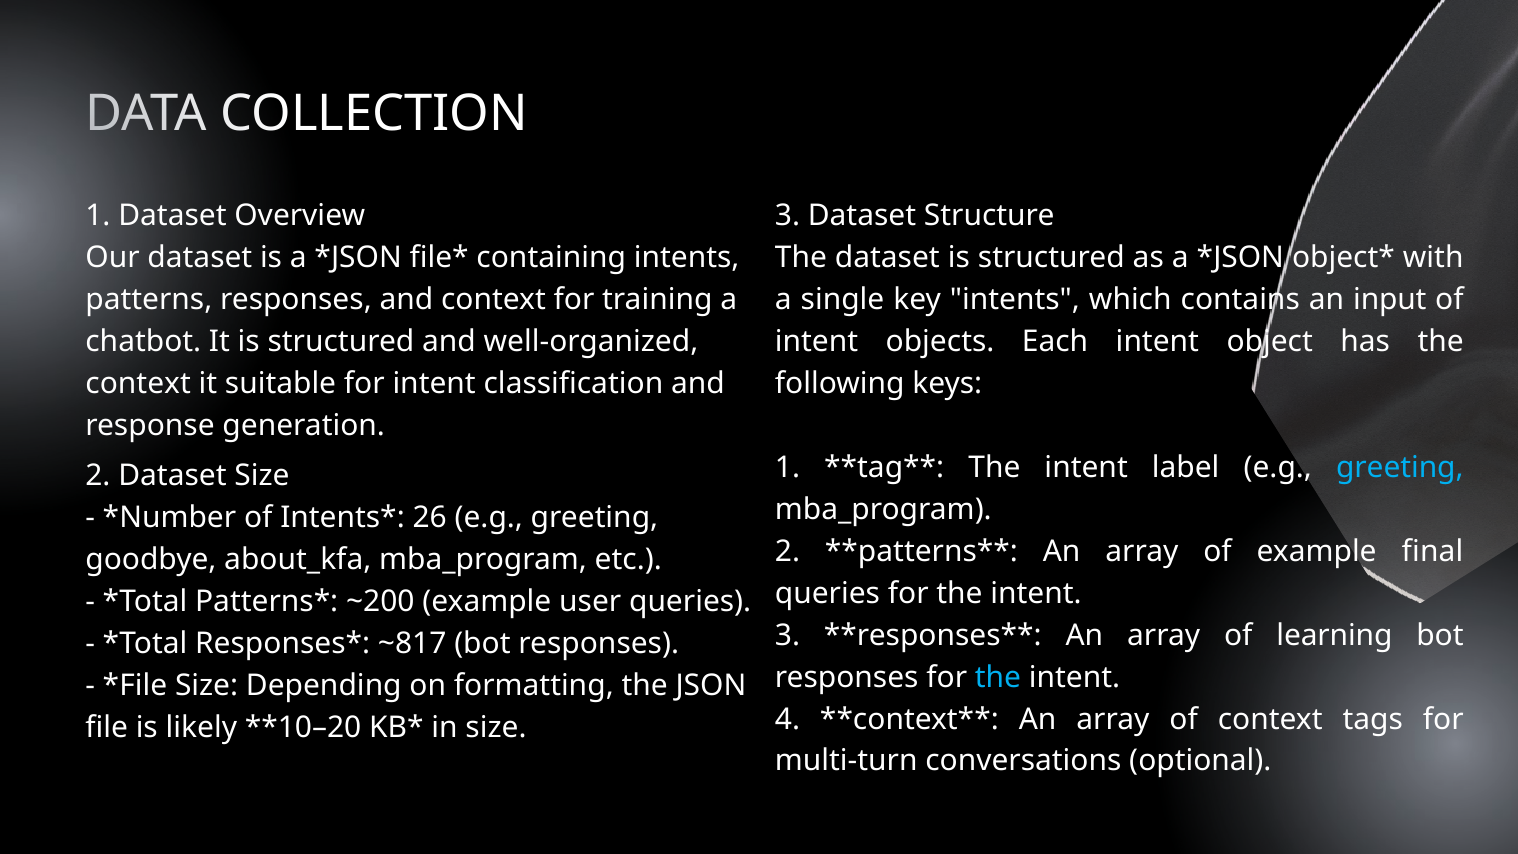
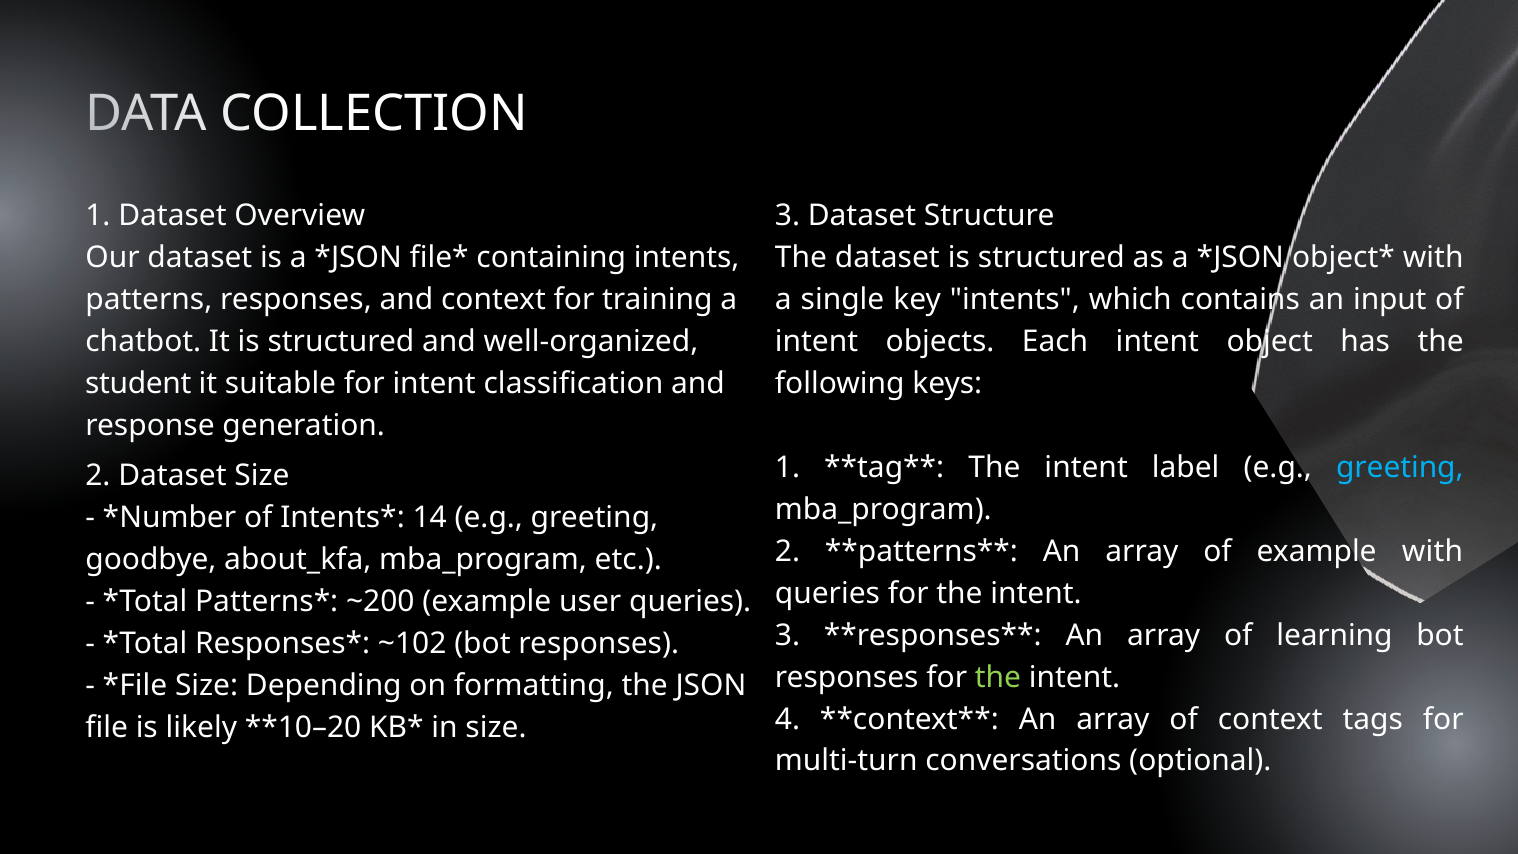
context: context -> student (138, 384)
26: 26 -> 14 (430, 517)
example final: final -> with (1432, 551)
~817: ~817 -> ~102 (412, 643)
the colour: light blue -> light green (998, 677)
